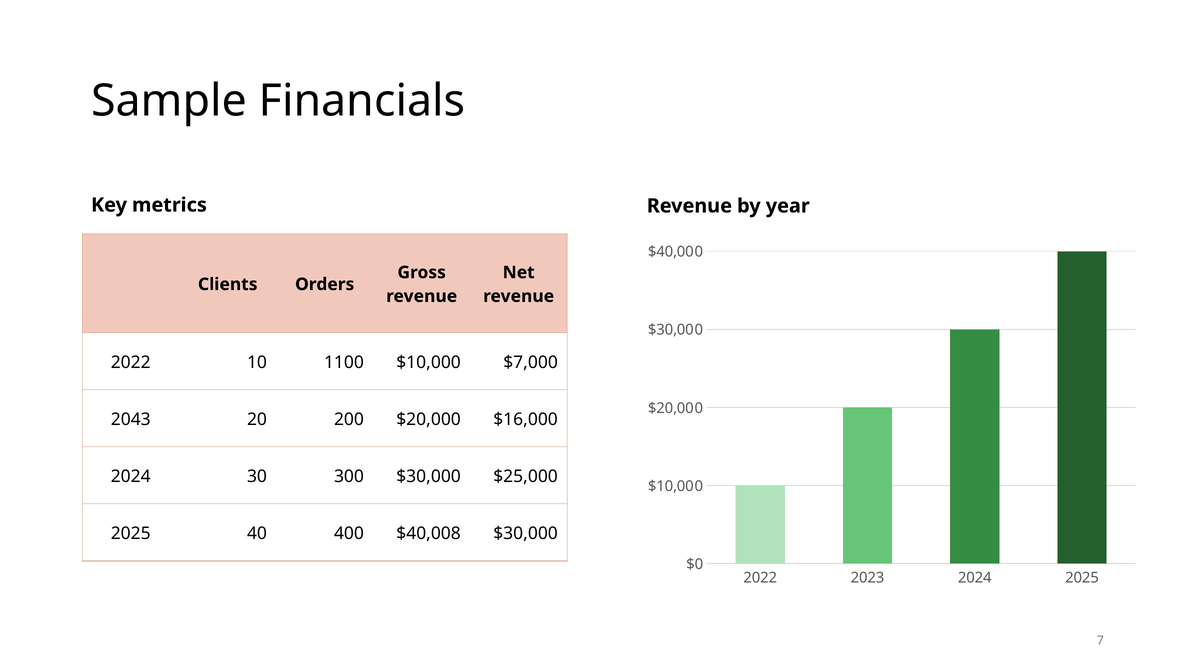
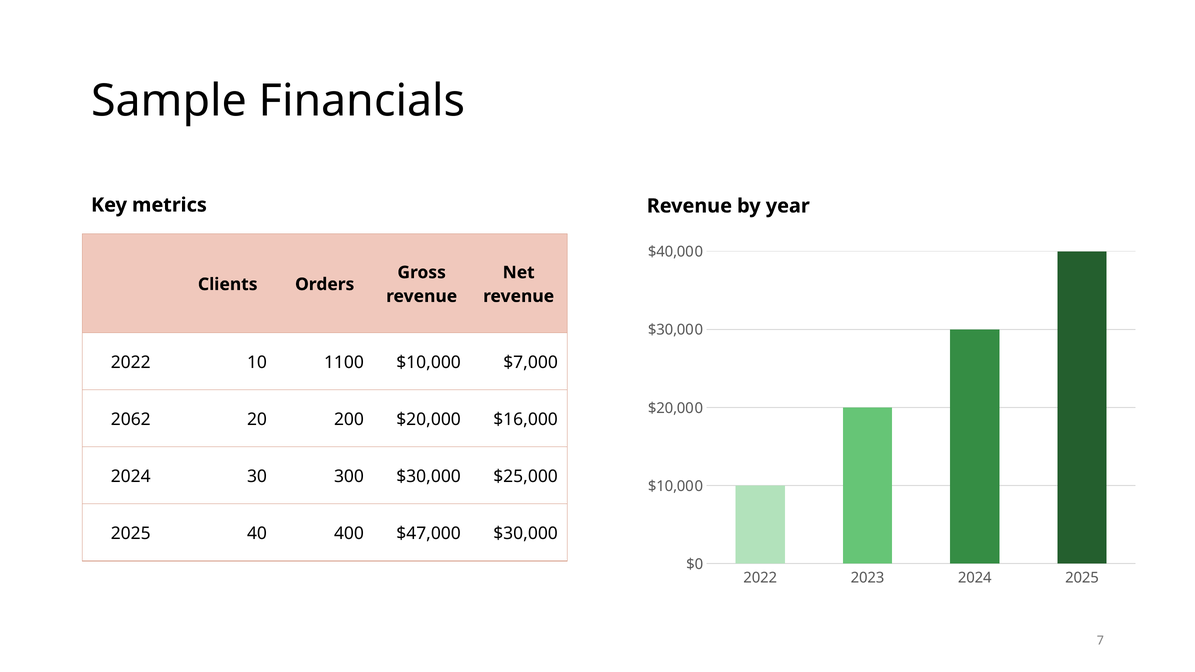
2043: 2043 -> 2062 (131, 420)
$40,008: $40,008 -> $47,000 (429, 534)
